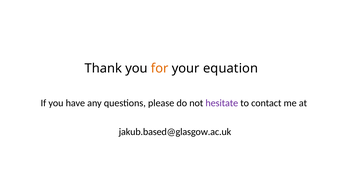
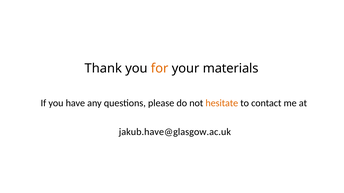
equation: equation -> materials (231, 69)
hesitate colour: purple -> orange (222, 103)
jakub.based@glasgow.ac.uk: jakub.based@glasgow.ac.uk -> jakub.have@glasgow.ac.uk (175, 132)
